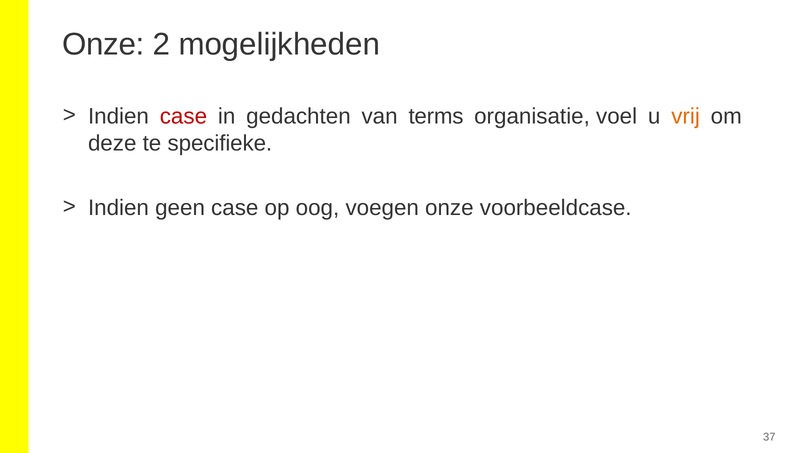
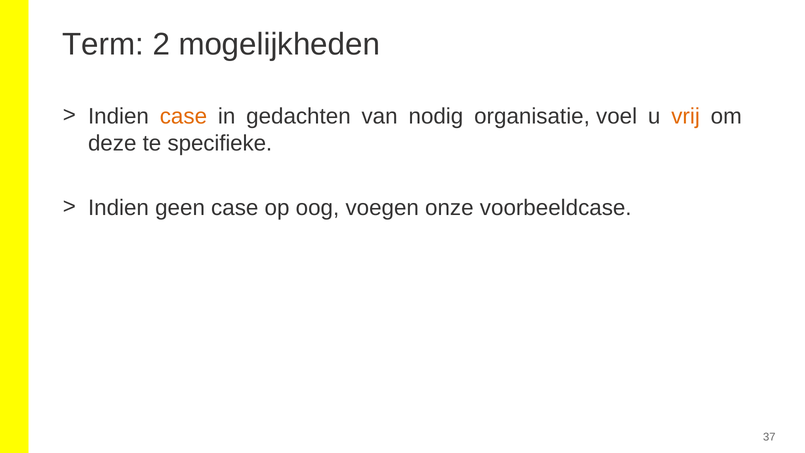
Onze: Onze -> Term (103, 44)
case colour: red -> orange (183, 116)
terms: terms -> nodig (436, 116)
